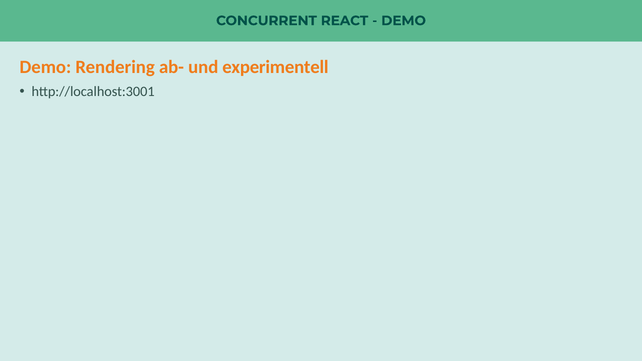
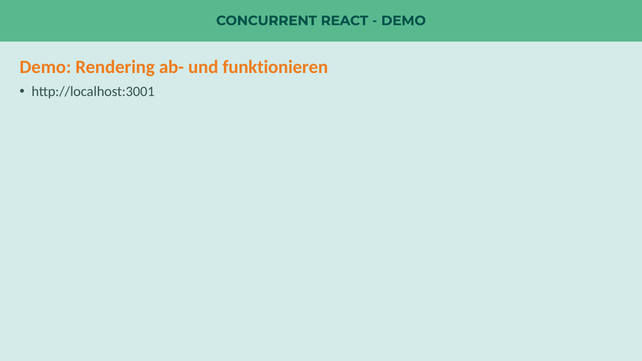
experimentell: experimentell -> funktionieren (275, 67)
